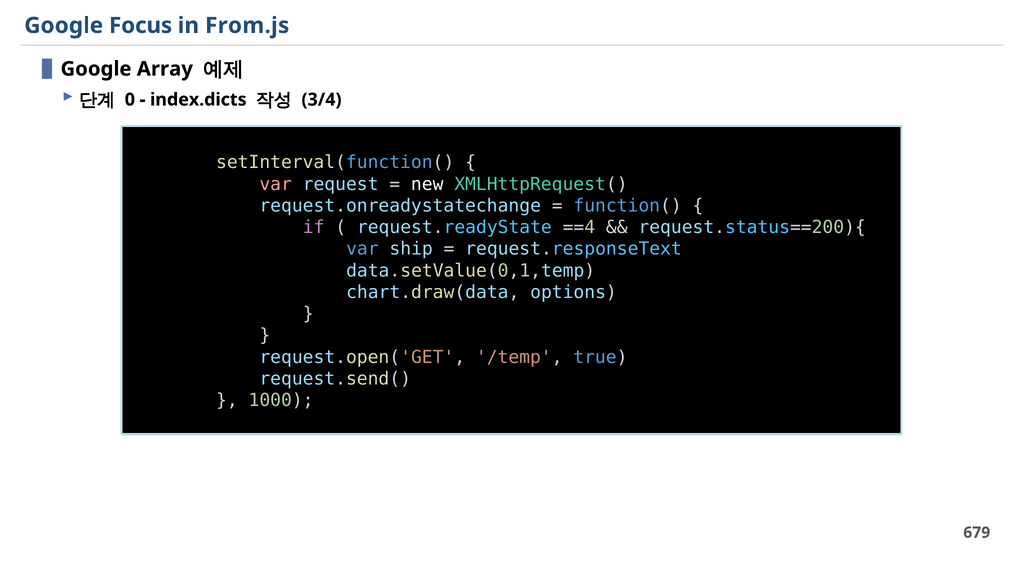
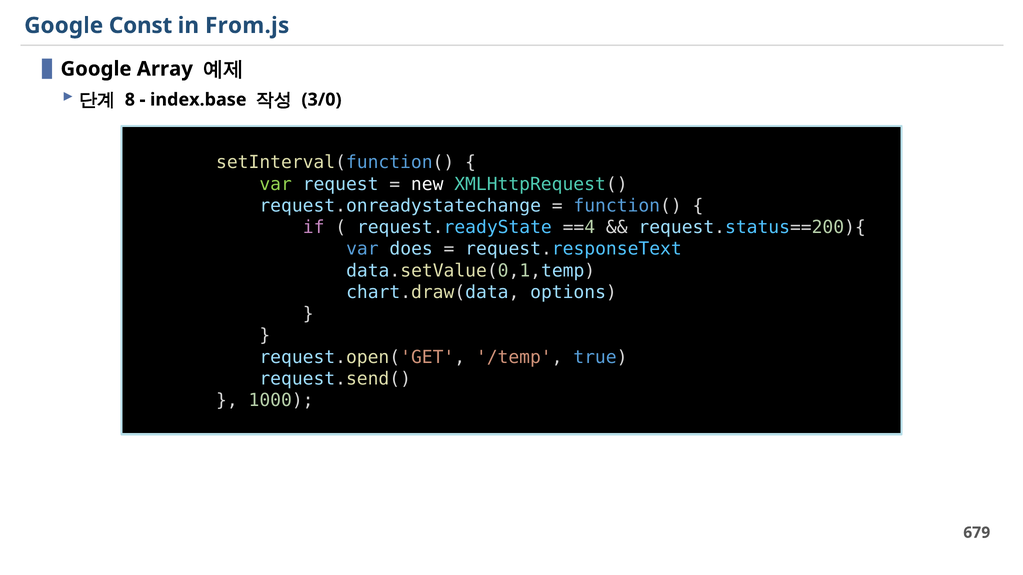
Focus: Focus -> Const (141, 26)
0: 0 -> 8 (130, 100)
index.dicts: index.dicts -> index.base (198, 100)
3/4: 3/4 -> 3/0 (322, 100)
var colour: pink -> light green (276, 184)
ship: ship -> does (411, 249)
